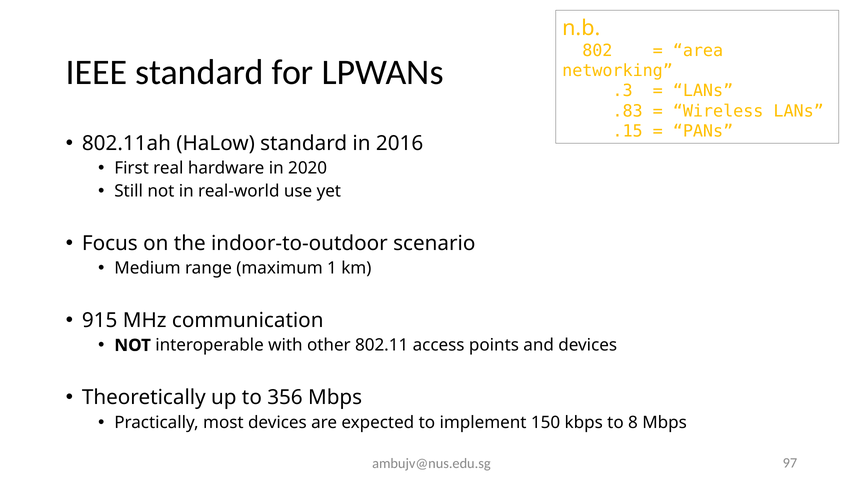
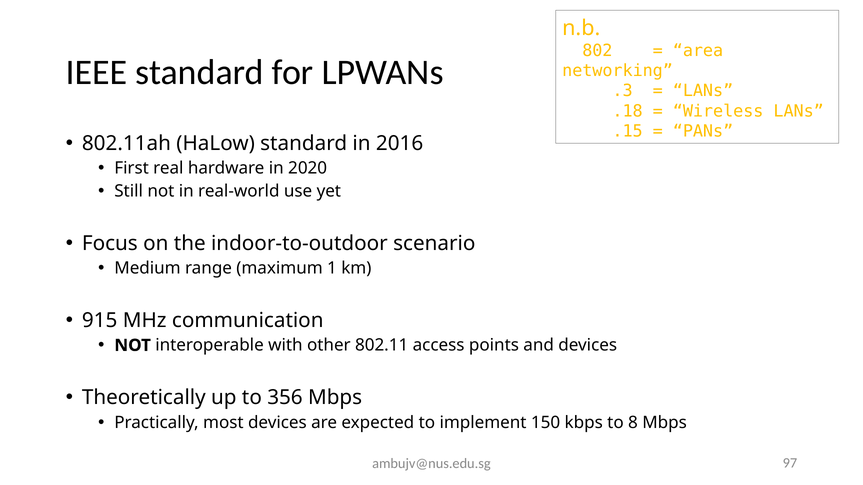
.83: .83 -> .18 (628, 111)
